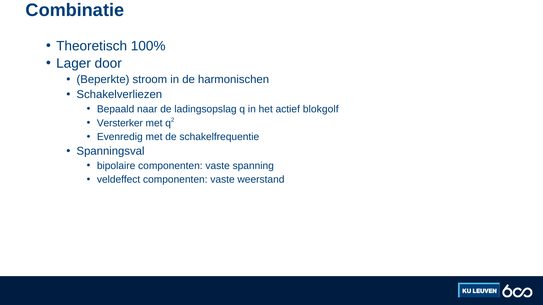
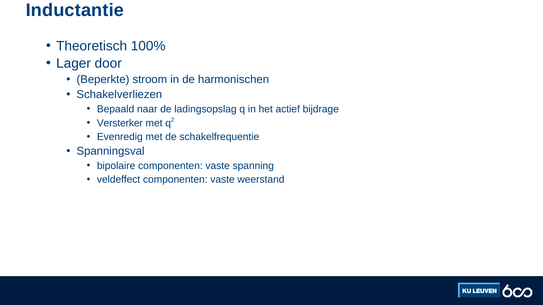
Combinatie: Combinatie -> Inductantie (75, 10)
blokgolf: blokgolf -> bijdrage (321, 109)
